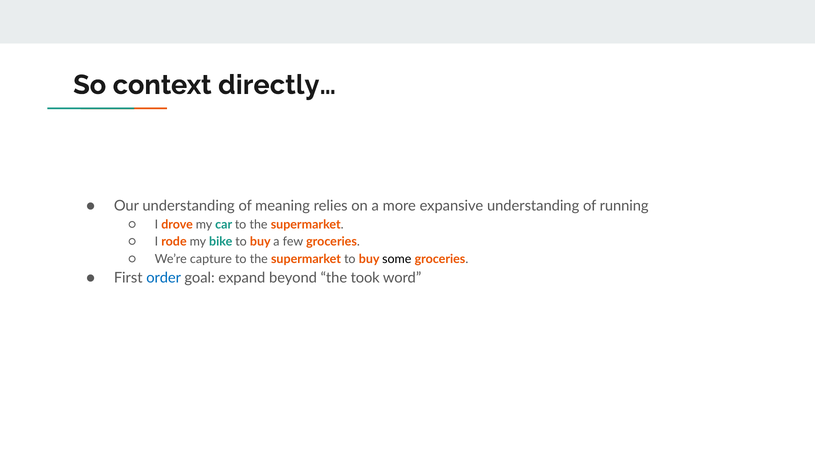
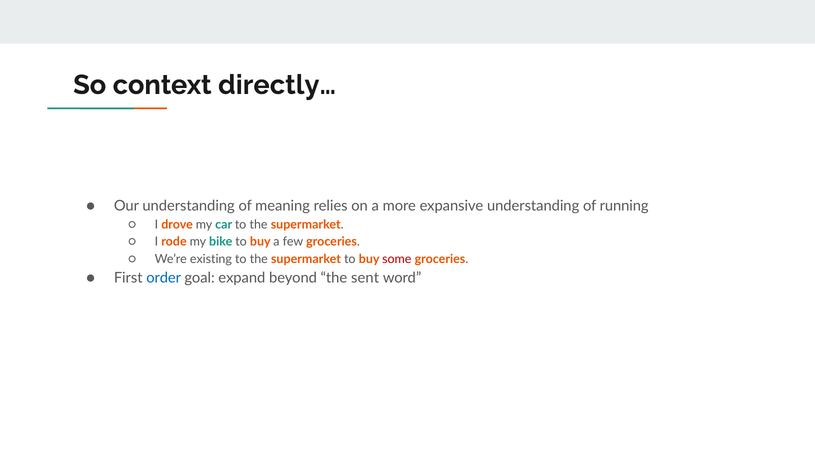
capture: capture -> existing (211, 259)
some colour: black -> red (397, 259)
took: took -> sent (365, 278)
